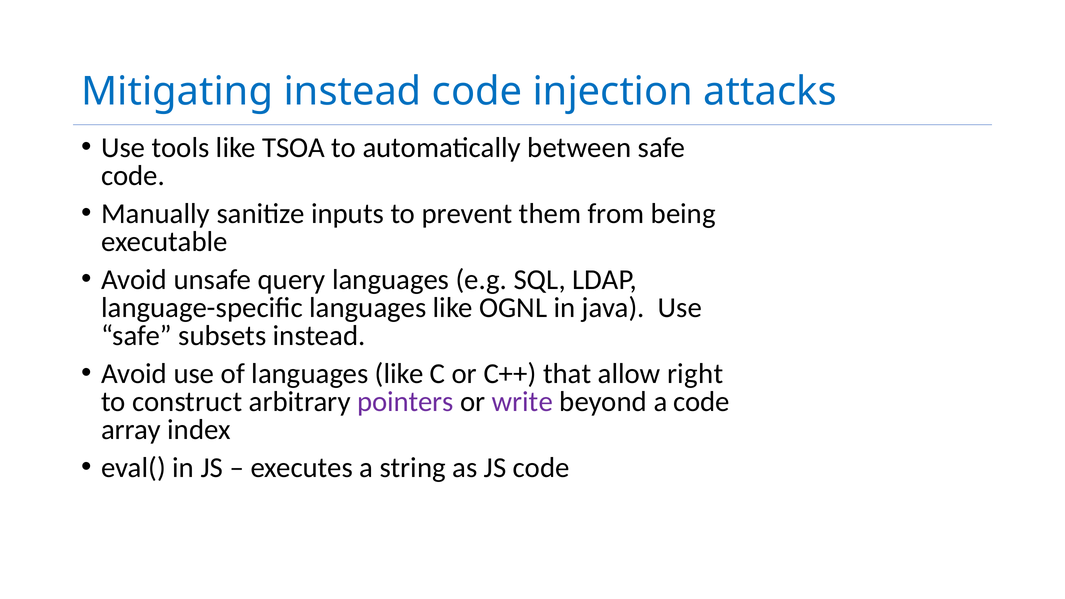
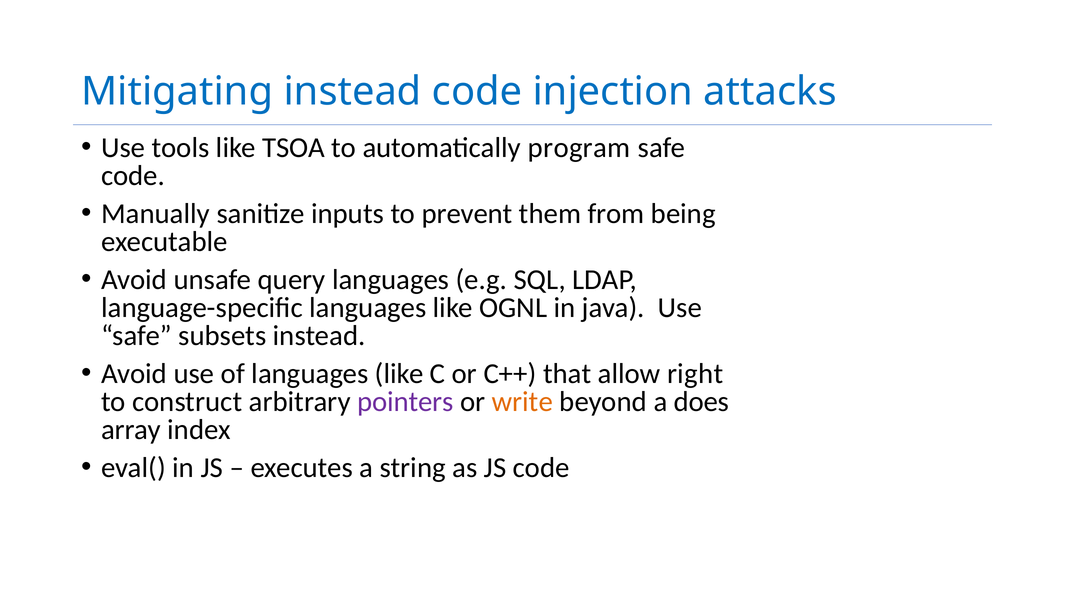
between: between -> program (579, 148)
write colour: purple -> orange (522, 402)
a code: code -> does (701, 402)
